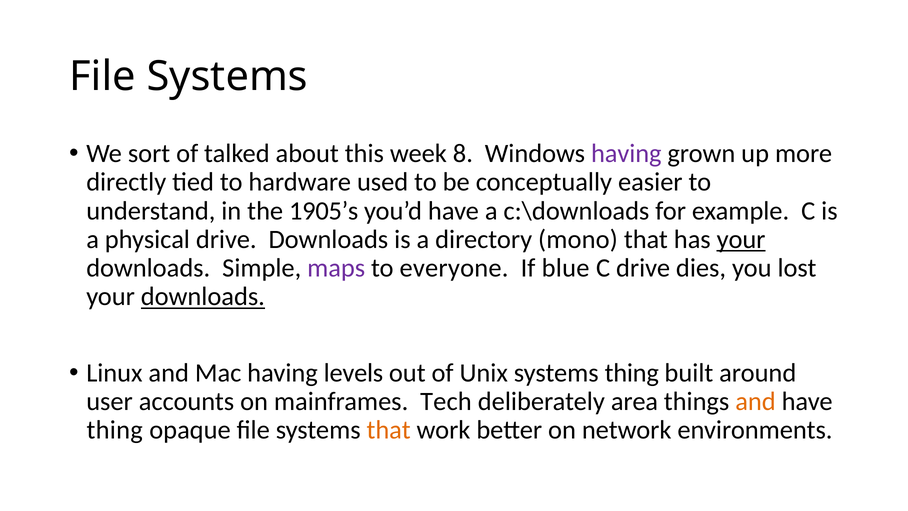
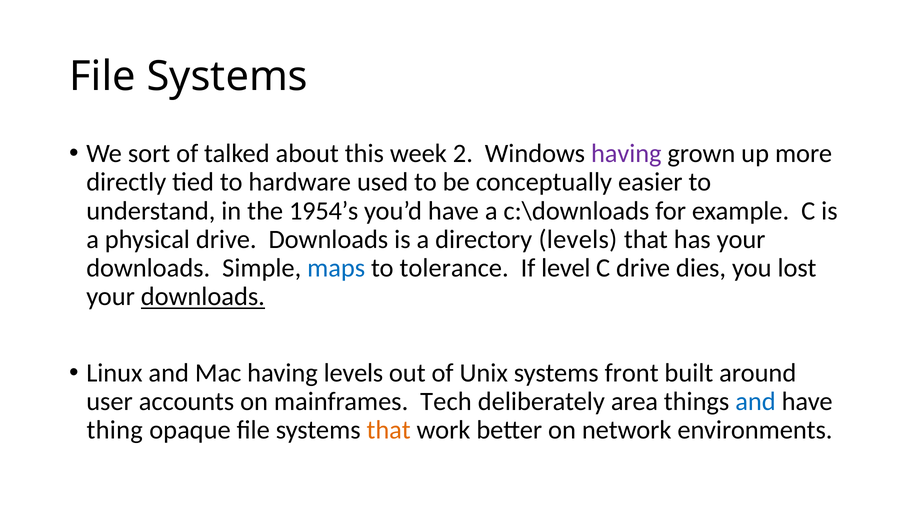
8: 8 -> 2 (463, 154)
1905’s: 1905’s -> 1954’s (324, 211)
directory mono: mono -> levels (578, 239)
your underline: present -> none (741, 239)
maps colour: purple -> blue (336, 268)
everyone: everyone -> tolerance (454, 268)
blue: blue -> level (566, 268)
systems thing: thing -> front (632, 373)
and colour: orange -> blue (756, 401)
